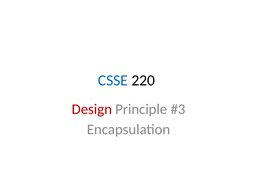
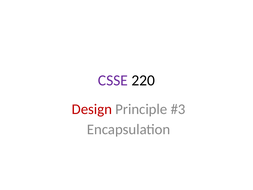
CSSE colour: blue -> purple (113, 80)
